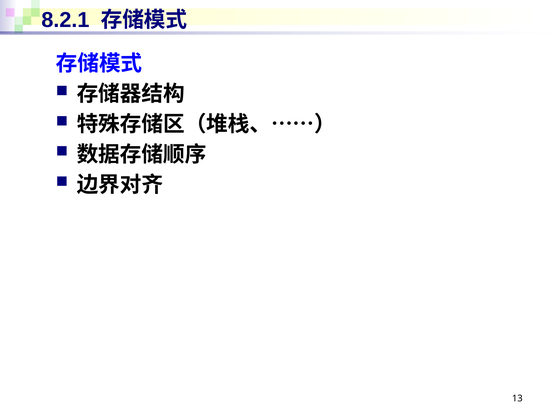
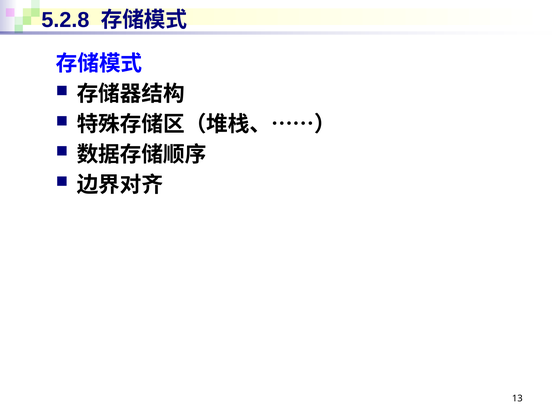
8.2.1: 8.2.1 -> 5.2.8 (66, 20)
